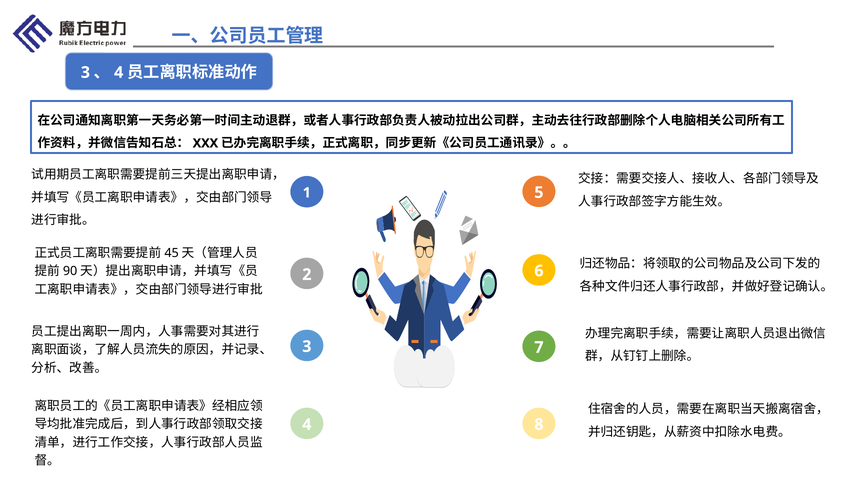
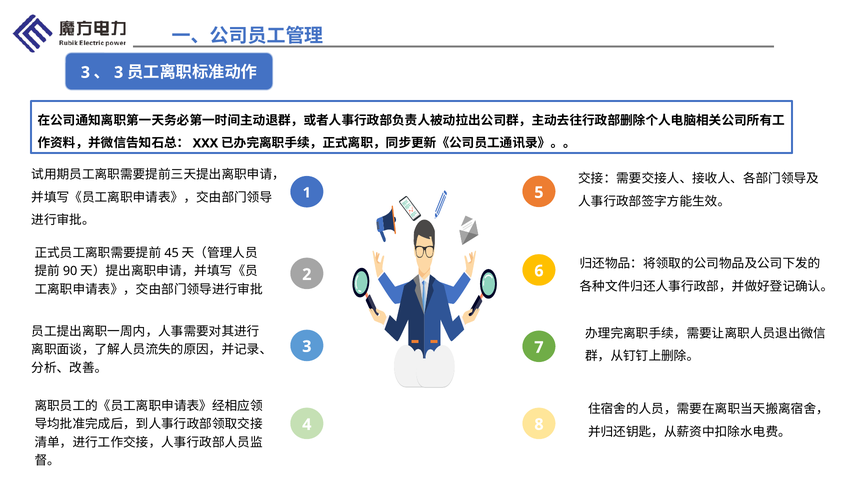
4: 4 -> 3 (119, 72)
